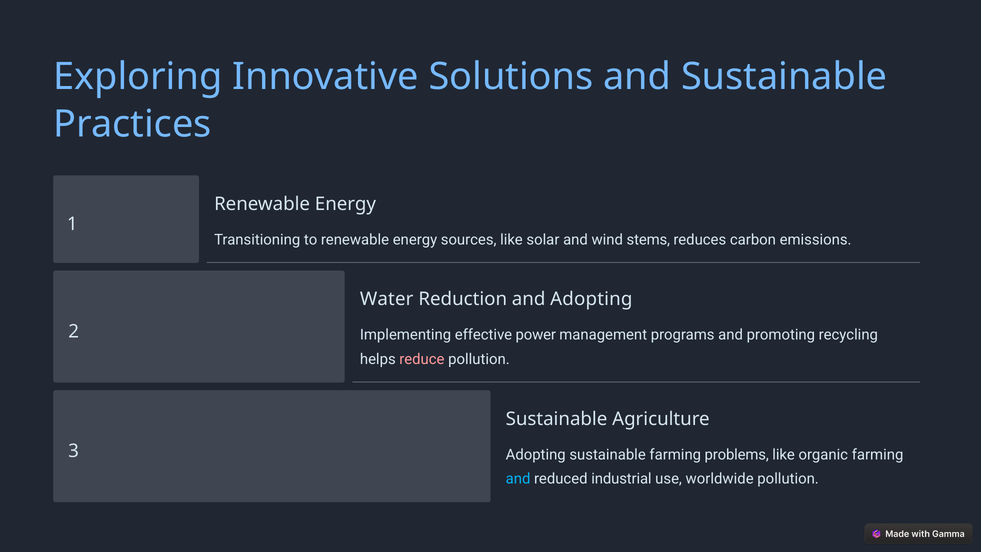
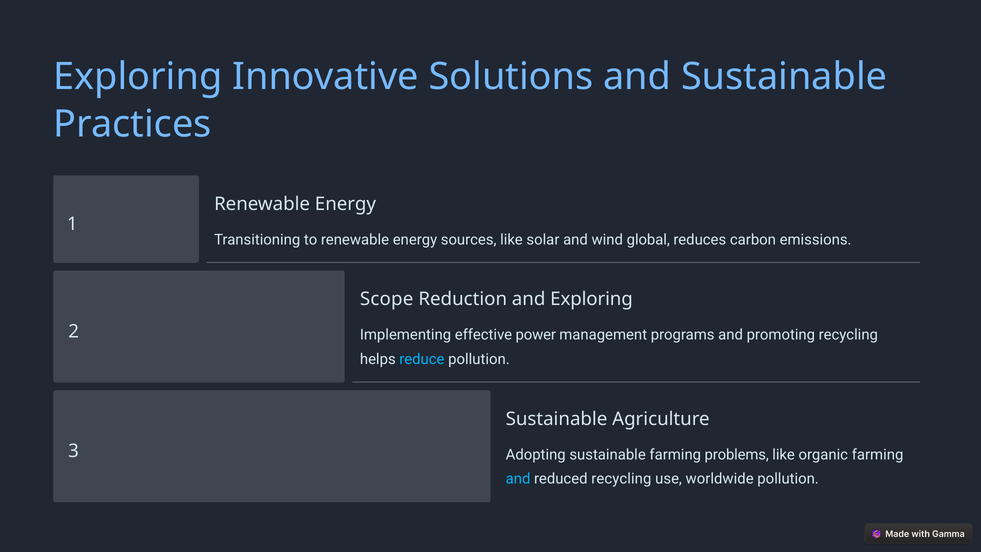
stems: stems -> global (648, 240)
Water: Water -> Scope (387, 299)
and Adopting: Adopting -> Exploring (592, 299)
reduce colour: pink -> light blue (422, 359)
reduced industrial: industrial -> recycling (621, 479)
